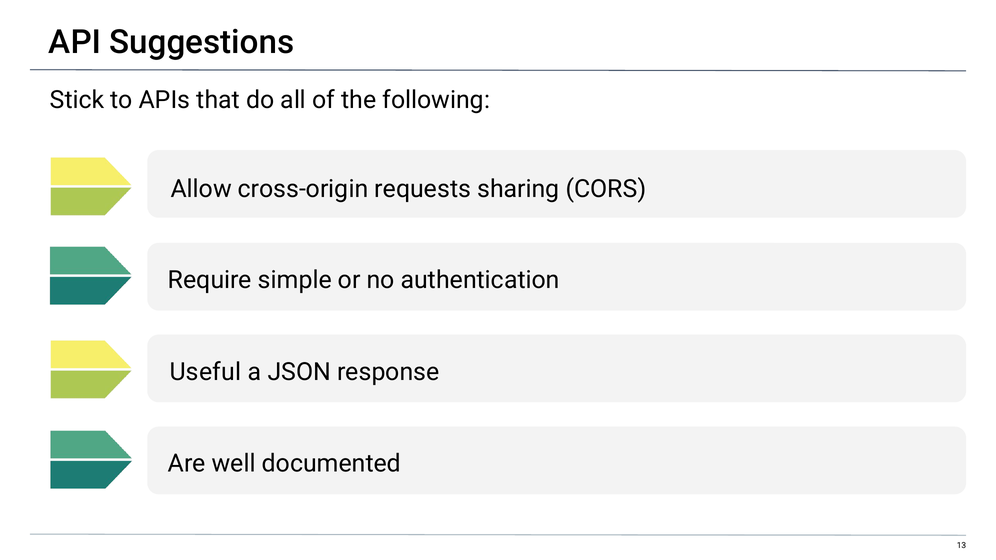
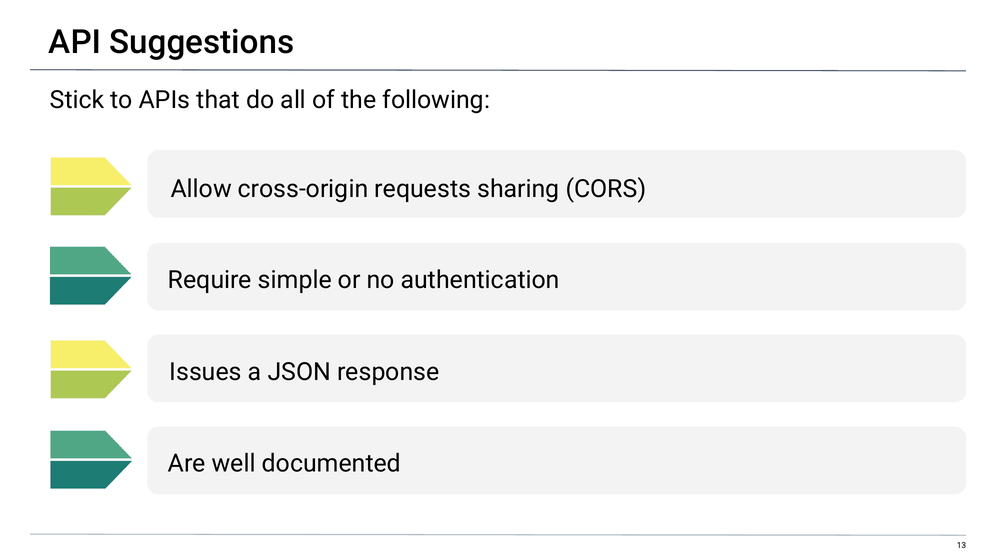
Useful: Useful -> Issues (206, 372)
